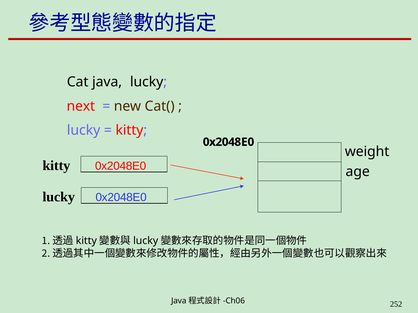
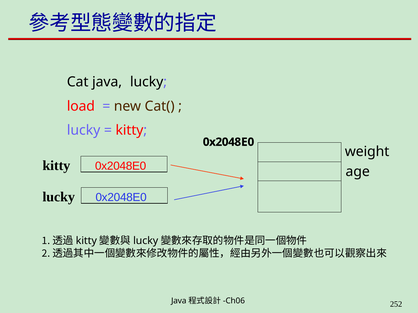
next: next -> load (81, 106)
